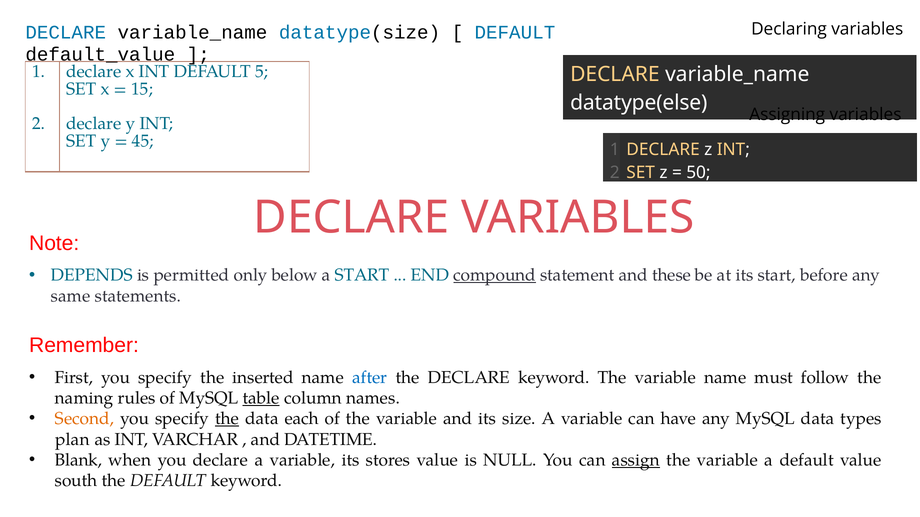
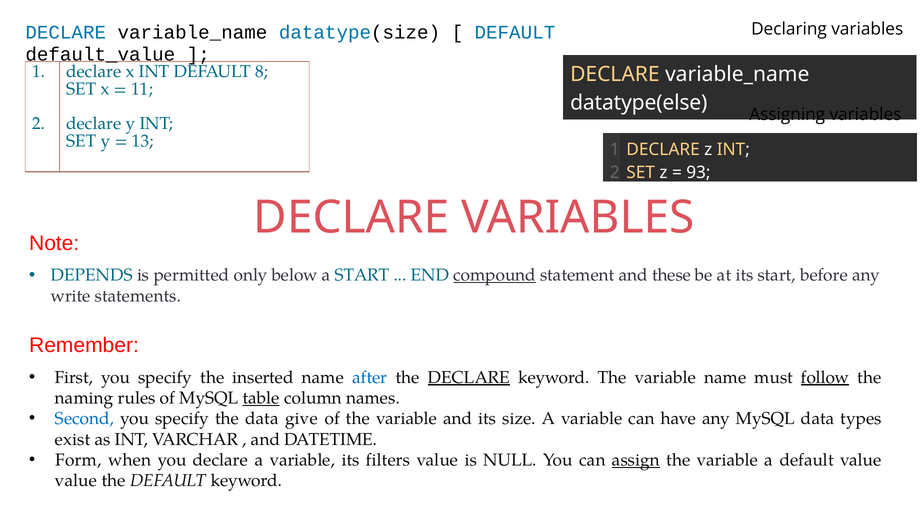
5: 5 -> 8 (262, 72)
15: 15 -> 11 (142, 89)
45: 45 -> 13 (143, 141)
50: 50 -> 93 (698, 173)
same: same -> write (71, 296)
DECLARE underline: none -> present (469, 378)
follow underline: none -> present (825, 378)
Second colour: orange -> blue (85, 419)
the underline: present -> none (227, 419)
each: each -> give (302, 419)
plan: plan -> exist (73, 440)
Blank: Blank -> Form (78, 461)
stores: stores -> filters (388, 461)
south: south -> value (76, 481)
